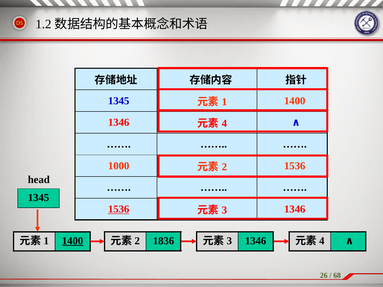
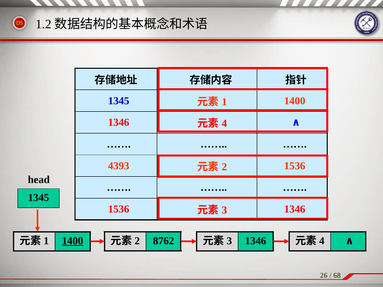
1000: 1000 -> 4393 (119, 166)
1536 underline: present -> none (119, 209)
1836: 1836 -> 8762 (164, 241)
